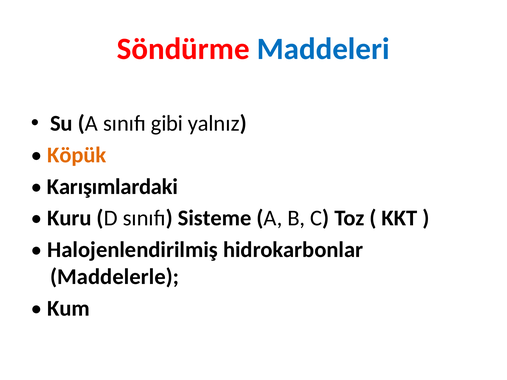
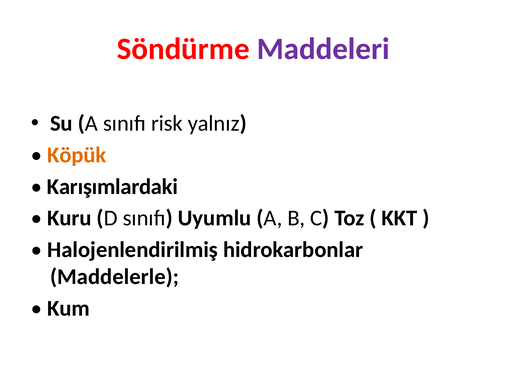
Maddeleri colour: blue -> purple (323, 49)
gibi: gibi -> risk (167, 124)
Sisteme: Sisteme -> Uyumlu (215, 218)
